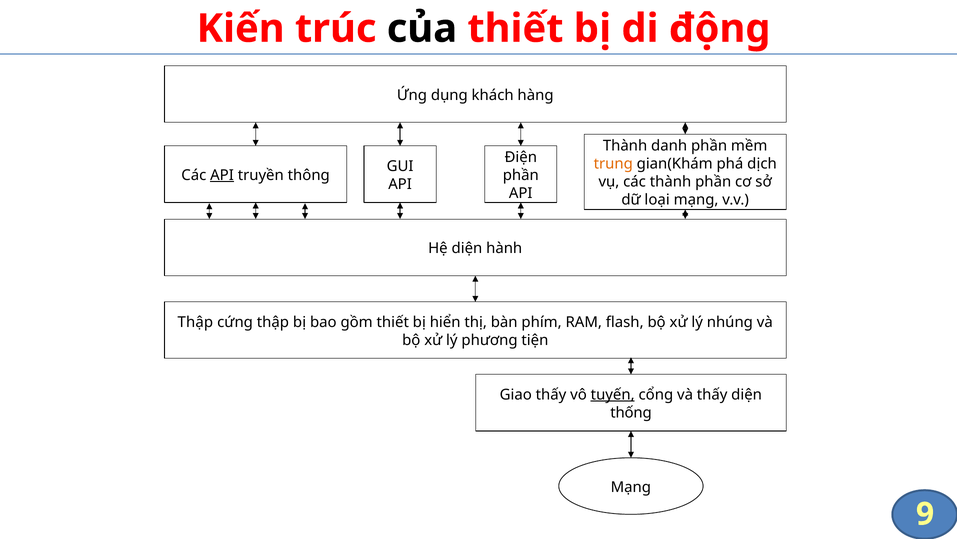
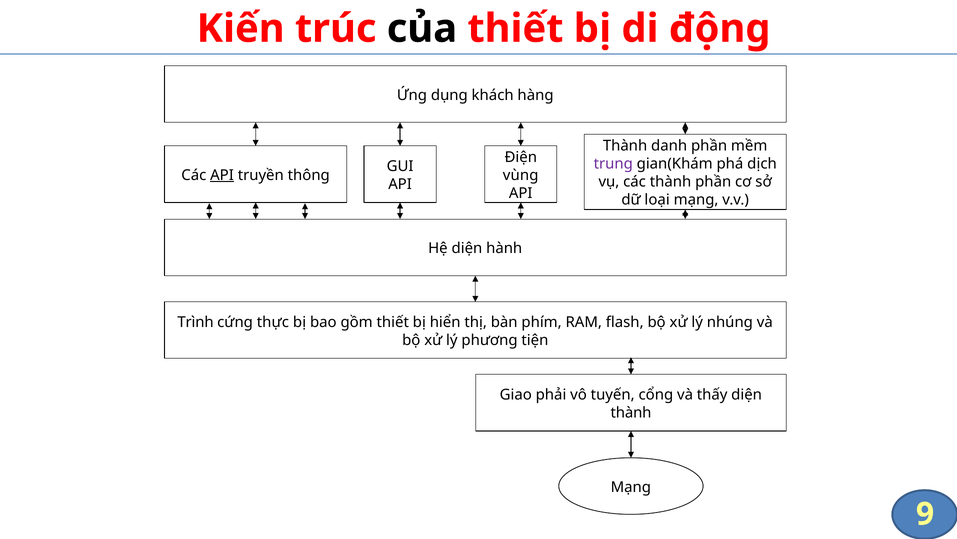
trung colour: orange -> purple (613, 164)
phần: phần -> vùng (521, 175)
Thập: Thập -> Trình (196, 322)
cứng thập: thập -> thực (273, 322)
Giao thấy: thấy -> phải (551, 394)
tuyến underline: present -> none (613, 394)
thống: thống -> thành (631, 412)
